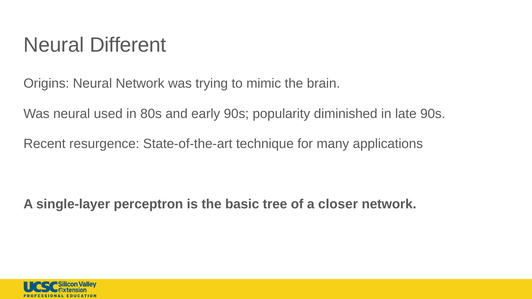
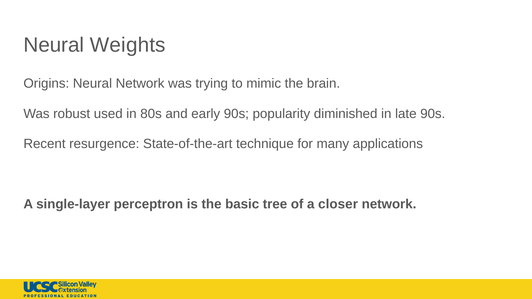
Different: Different -> Weights (128, 45)
Was neural: neural -> robust (72, 114)
